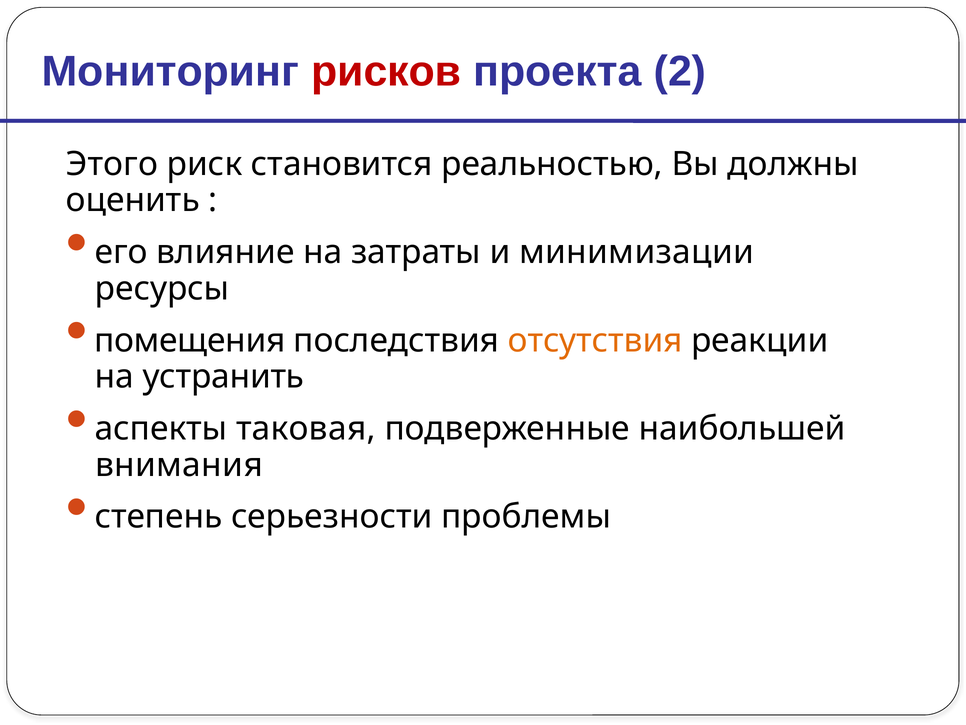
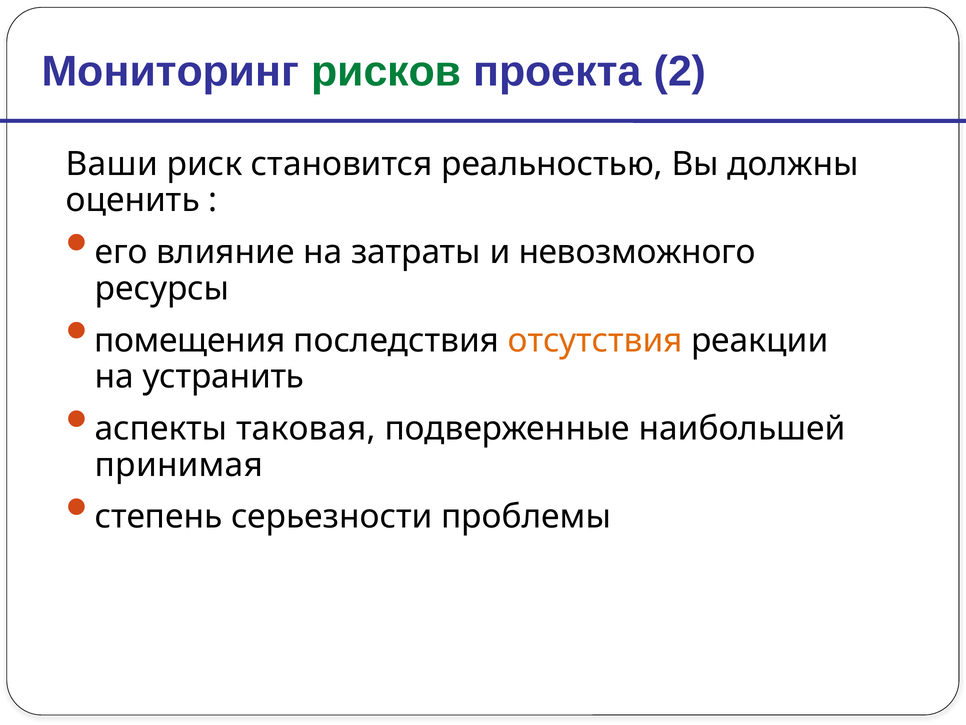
рисков colour: red -> green (386, 71)
Этого: Этого -> Ваши (112, 164)
минимизации: минимизации -> невозможного (637, 252)
внимания: внимания -> принимая (179, 465)
